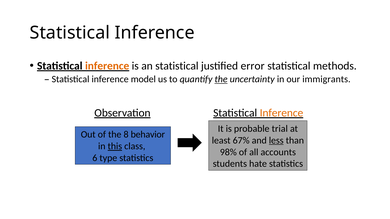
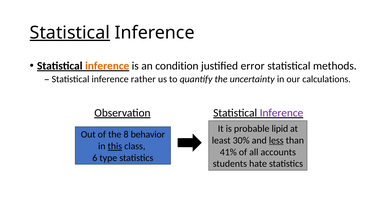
Statistical underline: none -> present (70, 33)
an statistical: statistical -> condition (177, 66)
model: model -> rather (143, 79)
the underline: present -> none (221, 79)
immigrants: immigrants -> calculations (327, 79)
Inference colour: orange -> purple (281, 113)
trial: trial -> lipid (280, 129)
67%: 67% -> 30% (241, 141)
98%: 98% -> 41% (228, 152)
